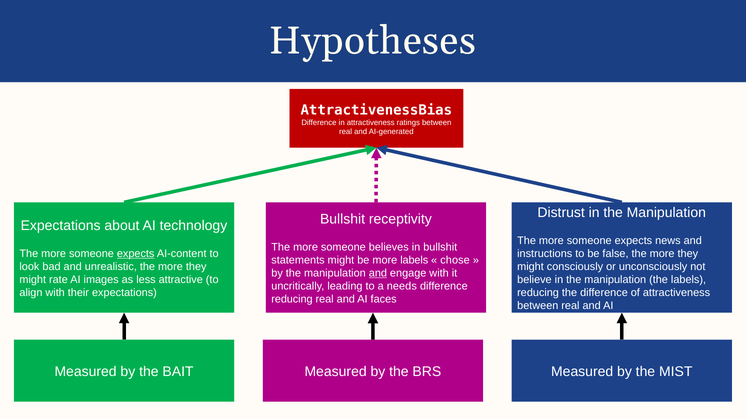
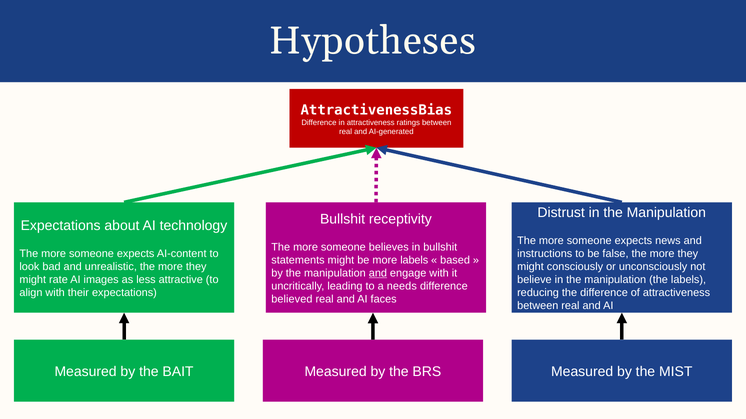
expects underline: present -> none (136, 254)
chose: chose -> based (455, 261)
reducing: reducing -> believed (292, 300)
